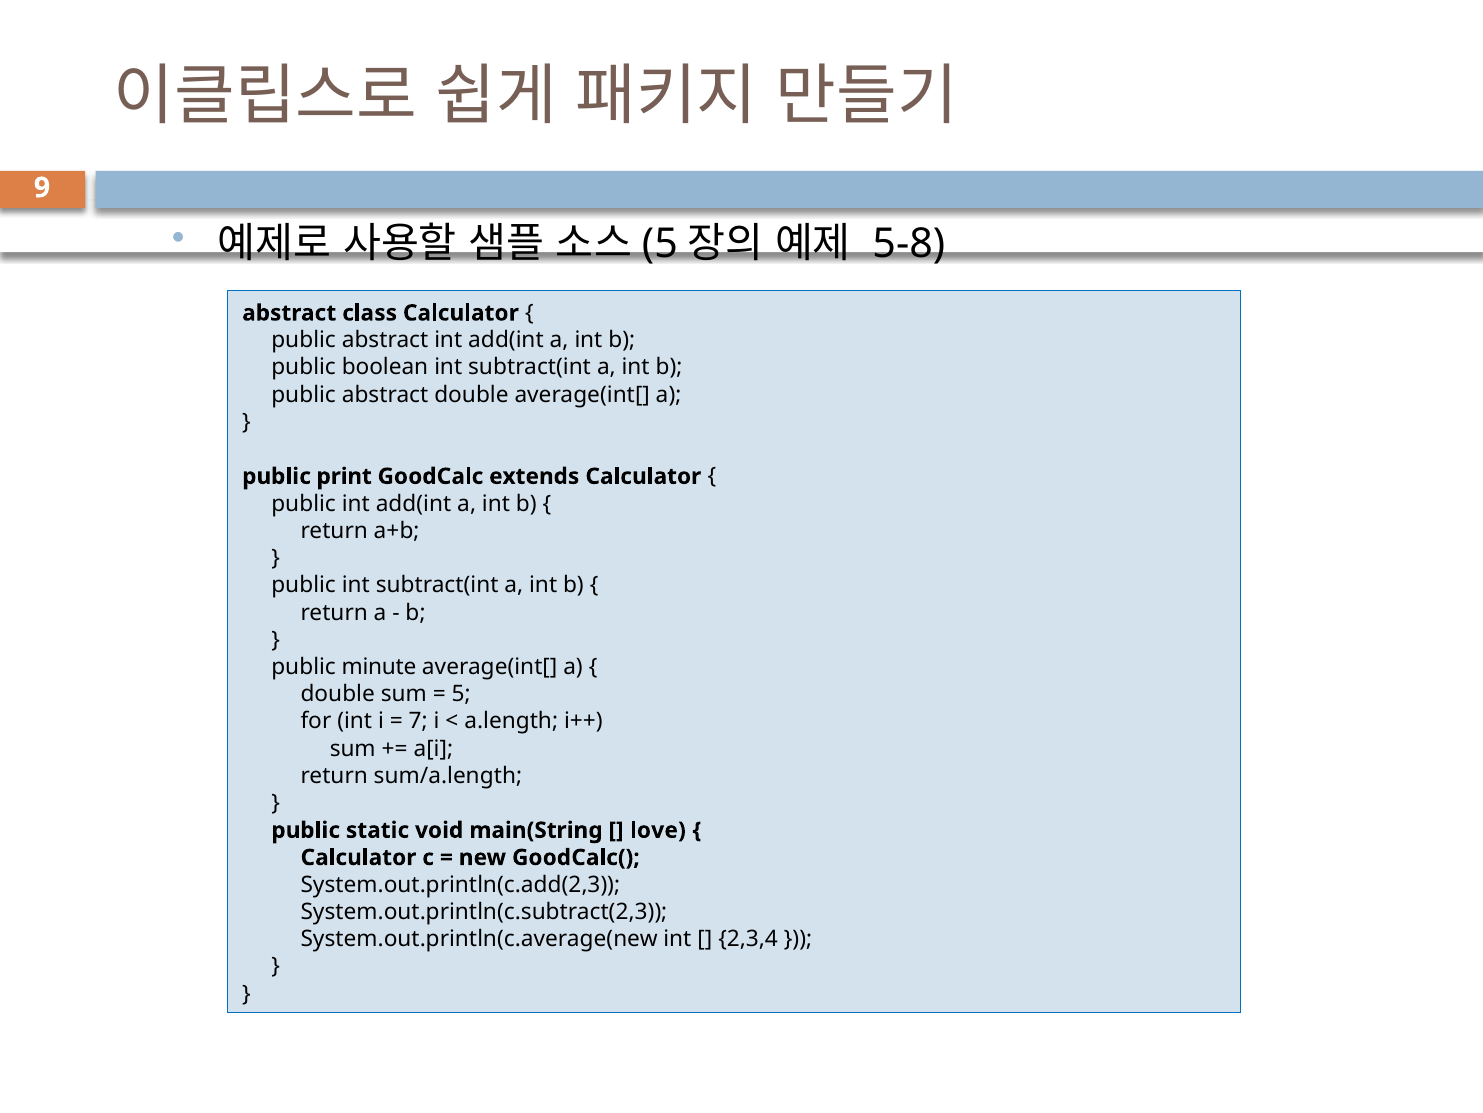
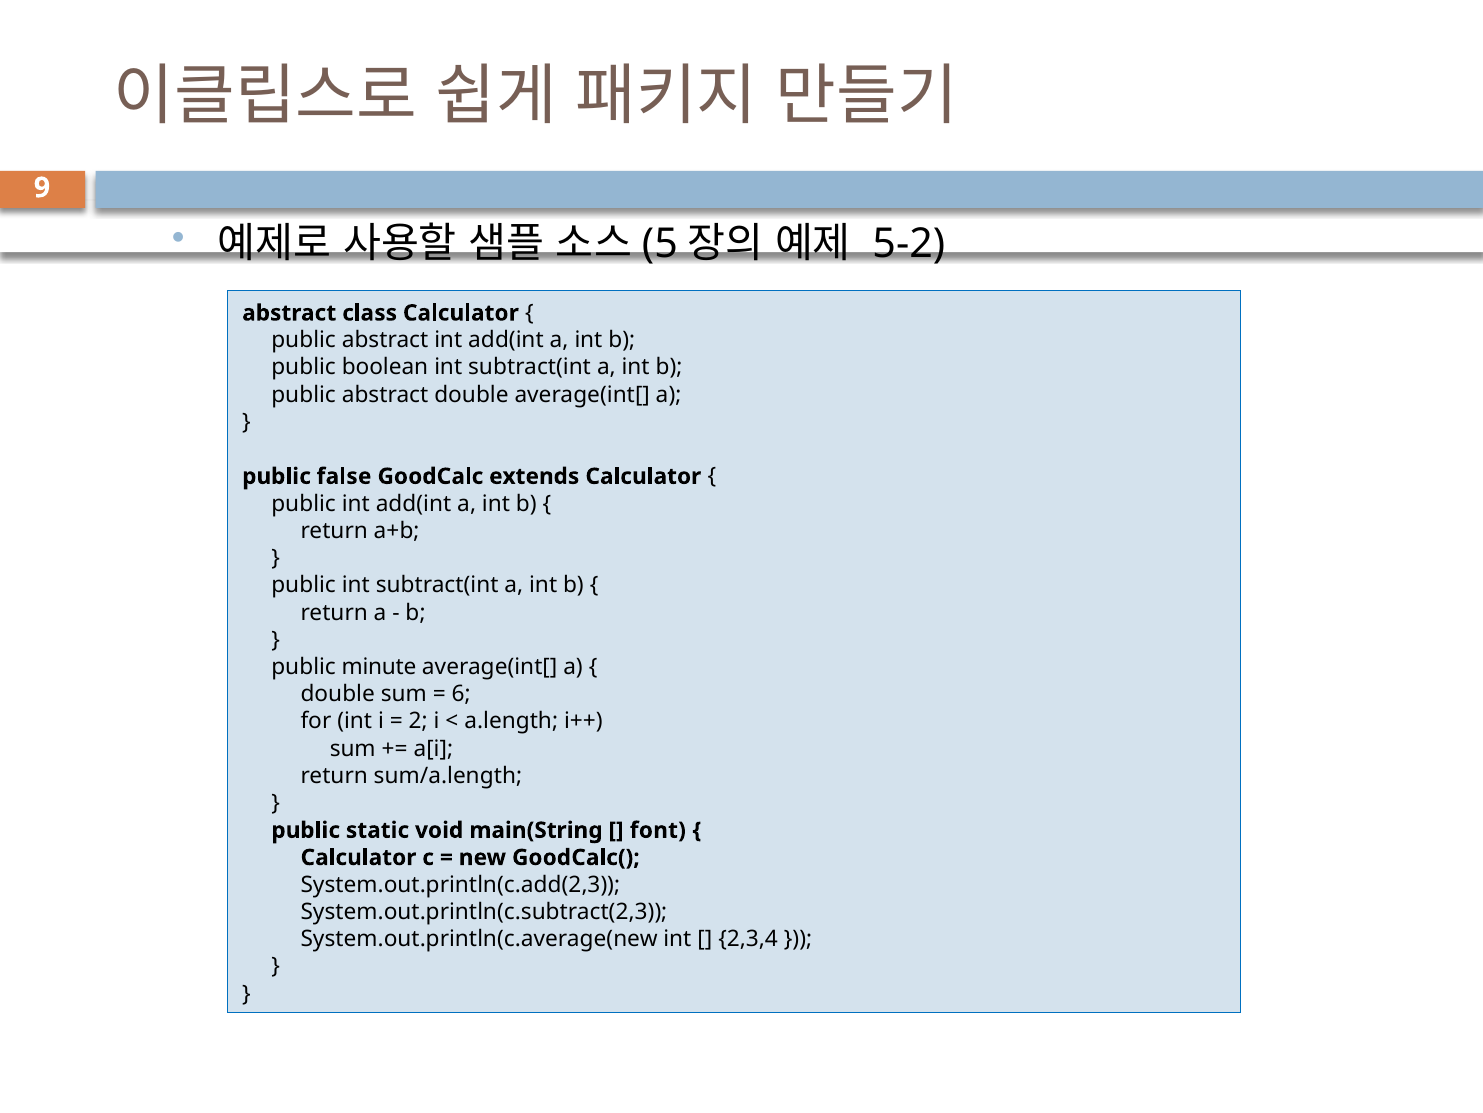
5-8: 5-8 -> 5-2 (909, 243)
print: print -> false (344, 476)
5: 5 -> 6 (461, 694)
7: 7 -> 2 (418, 721)
love: love -> font (658, 830)
